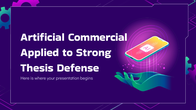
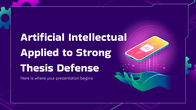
Commercial: Commercial -> Intellectual (98, 37)
